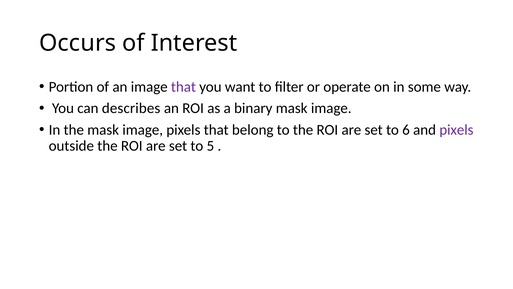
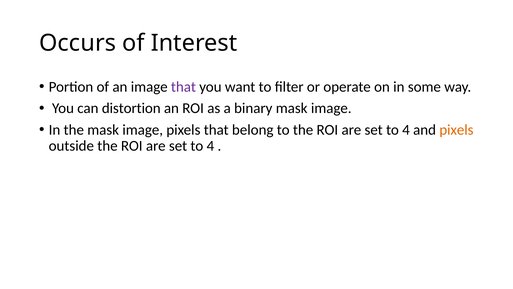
describes: describes -> distortion (131, 108)
6: 6 -> 4 (406, 130)
pixels colour: purple -> orange (456, 130)
5: 5 -> 4 (210, 146)
